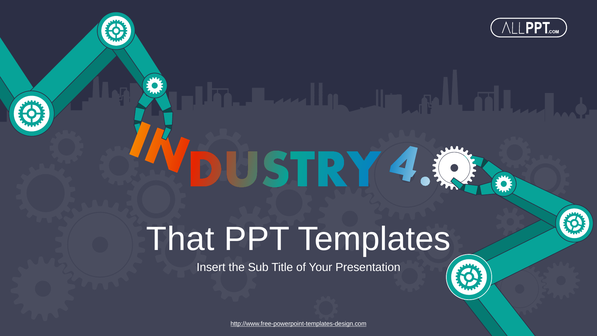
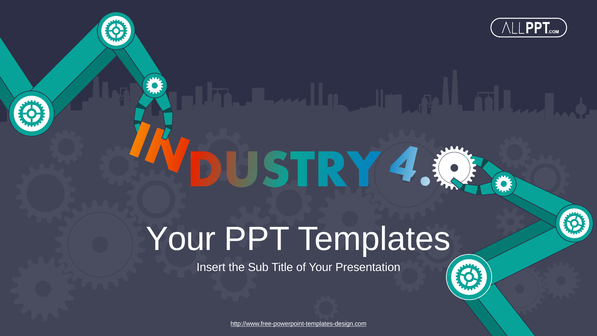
That: That -> Your (181, 239)
